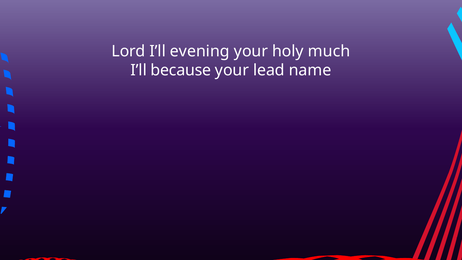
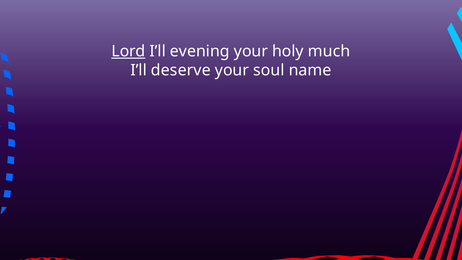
Lord underline: none -> present (128, 51)
because: because -> deserve (181, 70)
lead: lead -> soul (269, 70)
